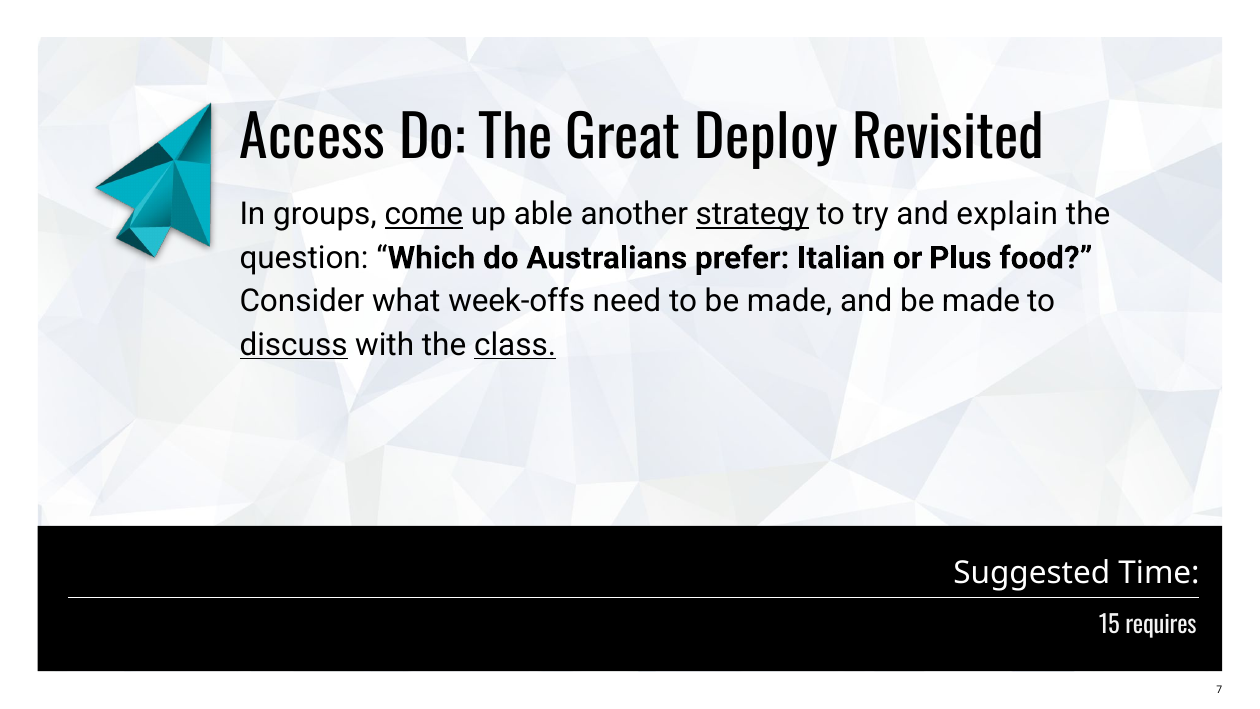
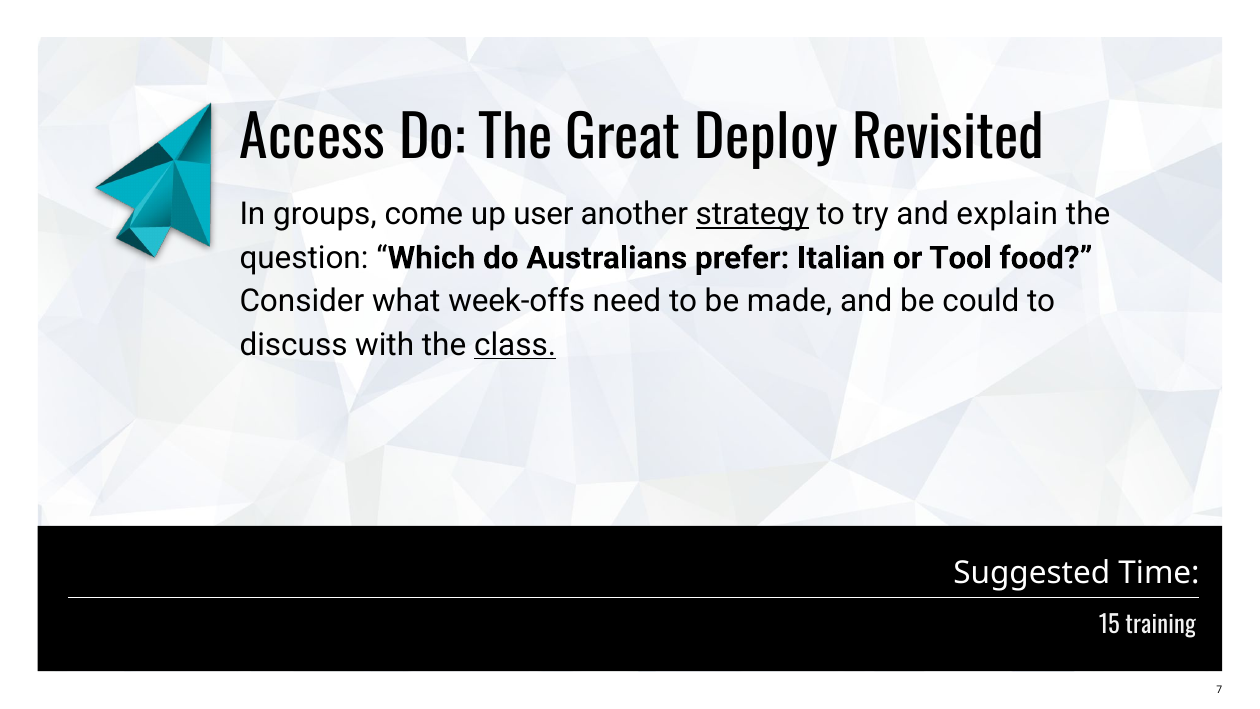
come underline: present -> none (424, 214)
able: able -> user (543, 214)
Plus: Plus -> Tool (961, 258)
and be made: made -> could (981, 301)
discuss underline: present -> none (294, 345)
requires: requires -> training (1161, 625)
